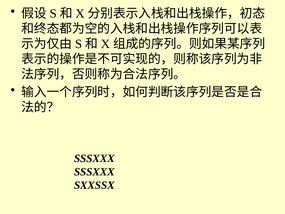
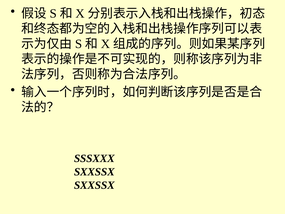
SSSXXX: SSSXXX -> SXXSSX (94, 172)
